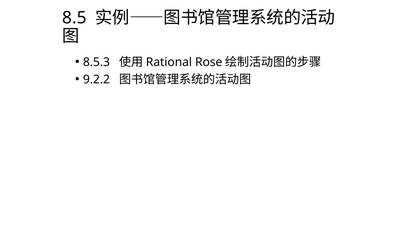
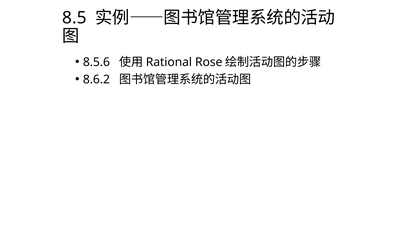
8.5.3: 8.5.3 -> 8.5.6 (96, 62)
9.2.2: 9.2.2 -> 8.6.2 (96, 79)
